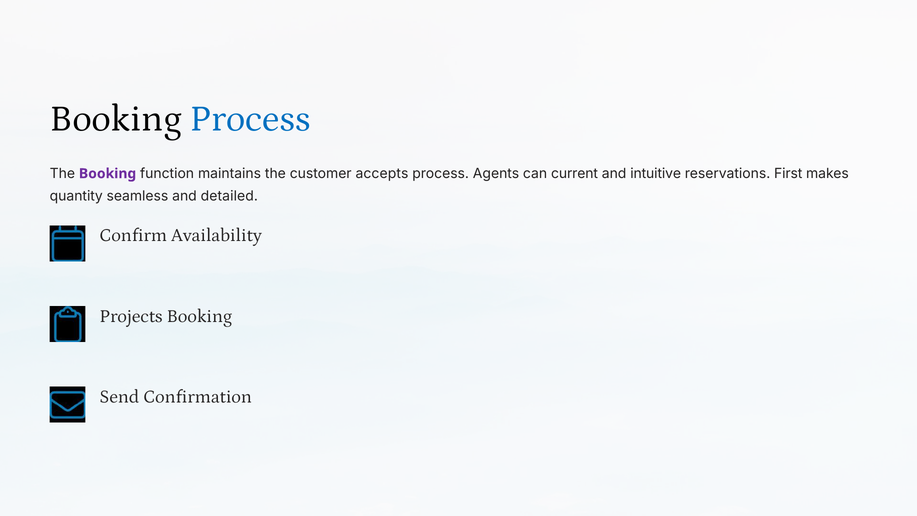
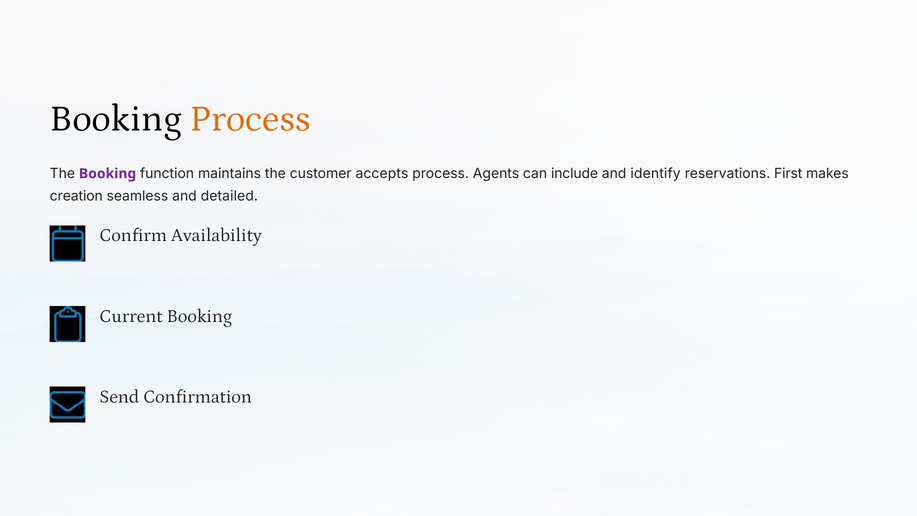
Process colour: blue -> orange (250, 119)
current: current -> include (575, 174)
intuitive: intuitive -> identify (656, 174)
quantity: quantity -> creation (76, 196)
Projects: Projects -> Current (131, 316)
